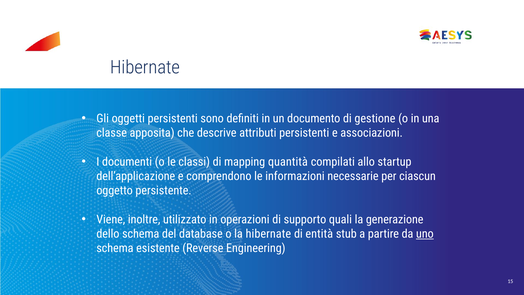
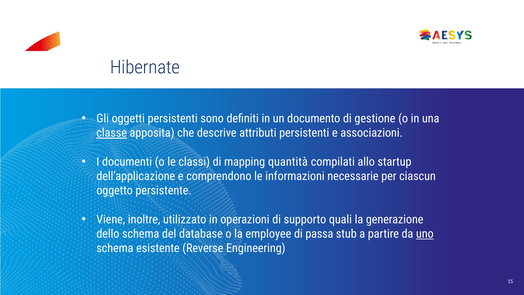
classe underline: none -> present (112, 133)
la hibernate: hibernate -> employee (268, 234)
entità: entità -> passa (319, 234)
